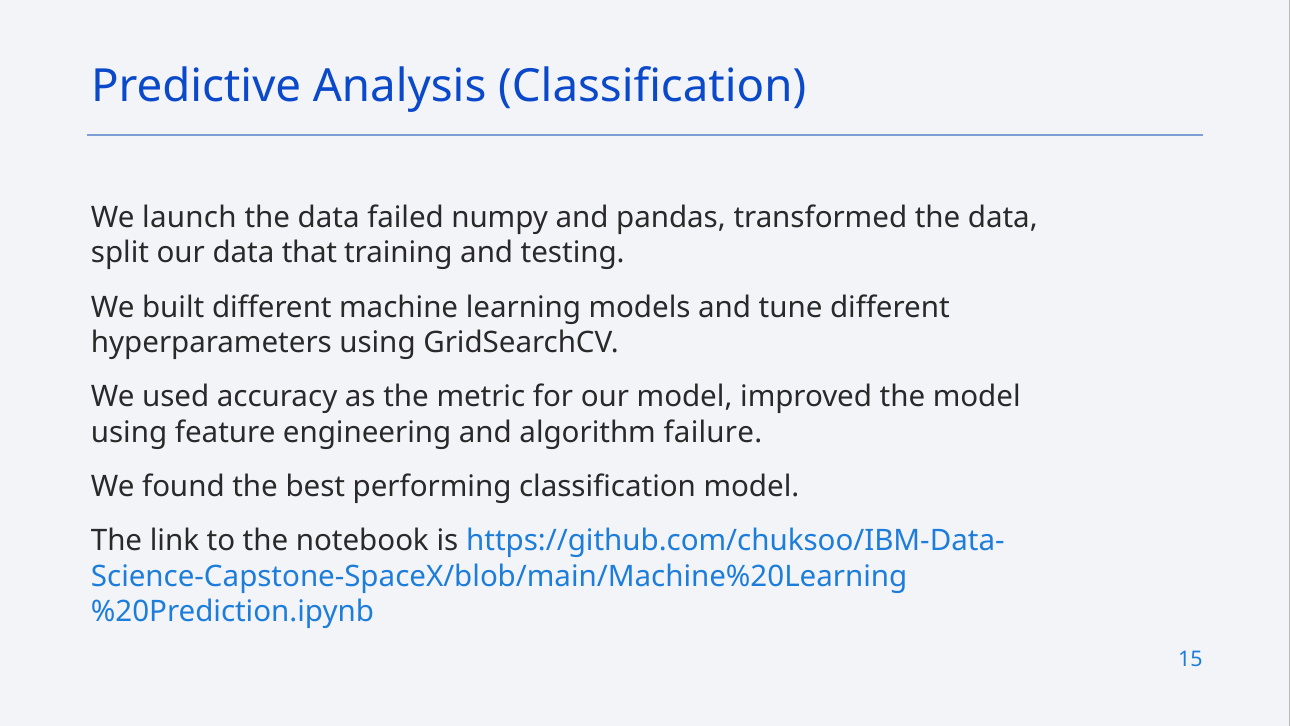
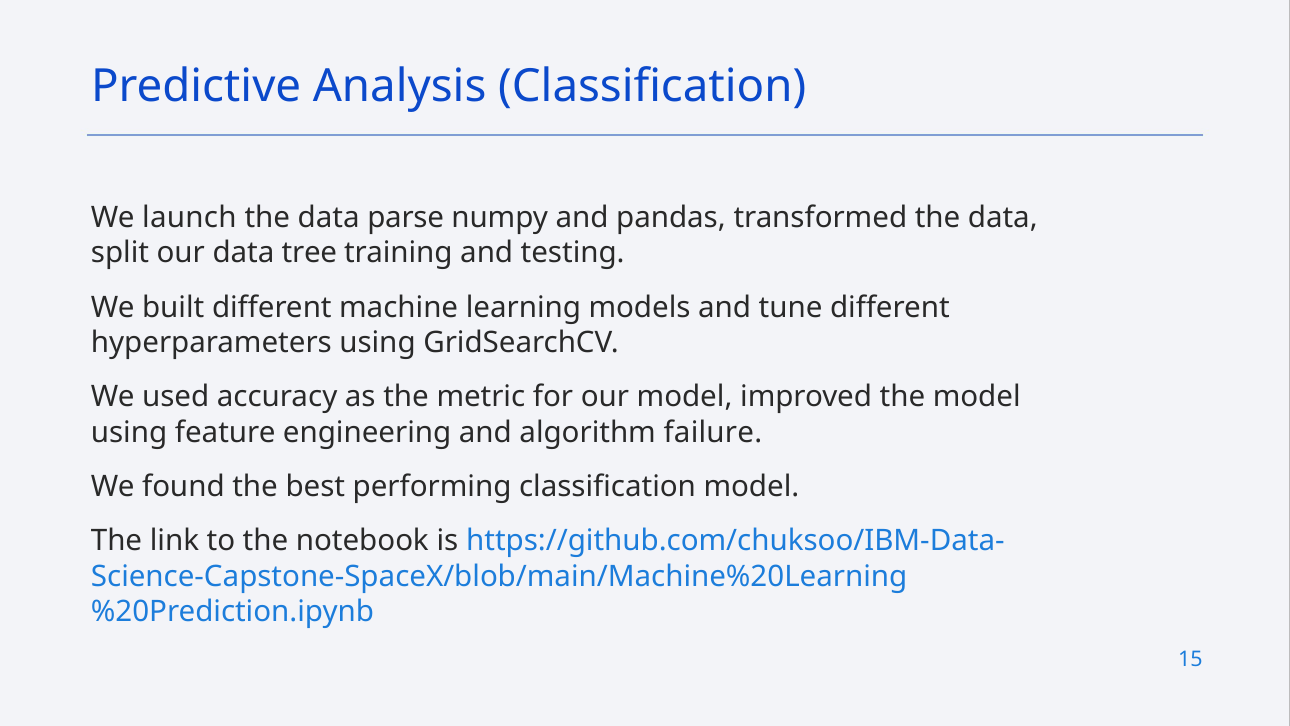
failed: failed -> parse (406, 218)
that: that -> tree (309, 253)
